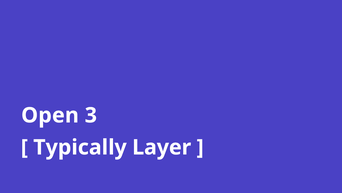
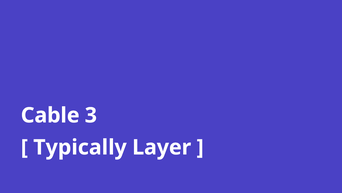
Open: Open -> Cable (50, 115)
